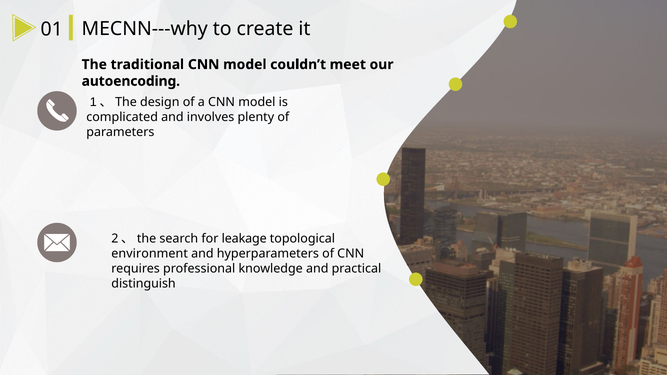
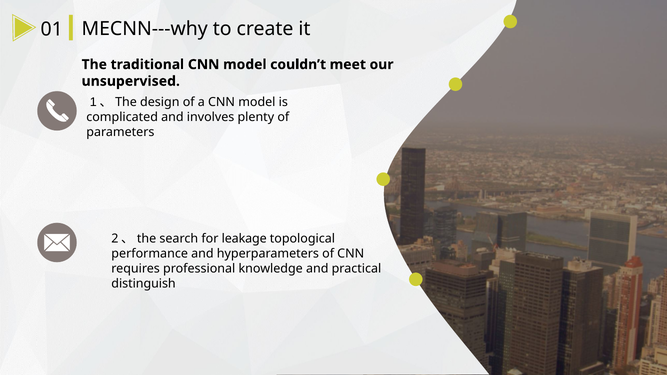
autoencoding: autoencoding -> unsupervised (131, 81)
environment: environment -> performance (150, 254)
